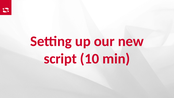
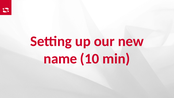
script: script -> name (60, 59)
